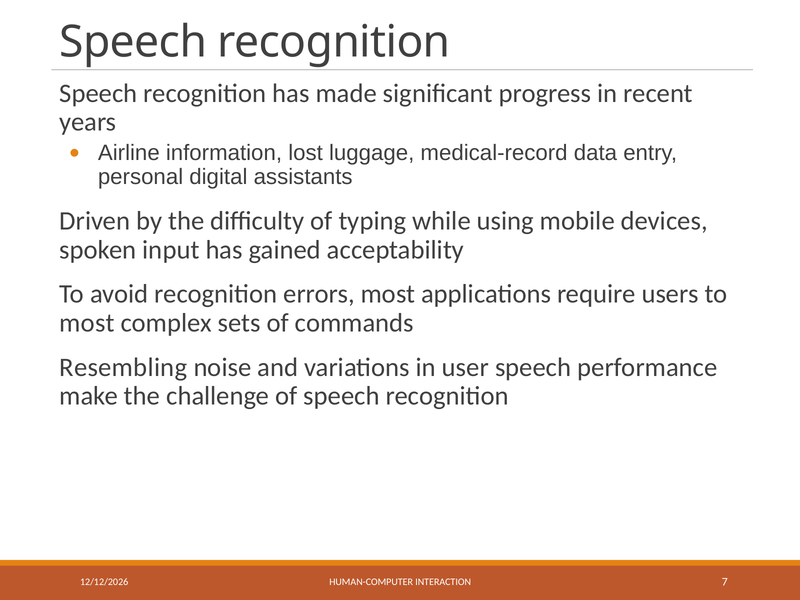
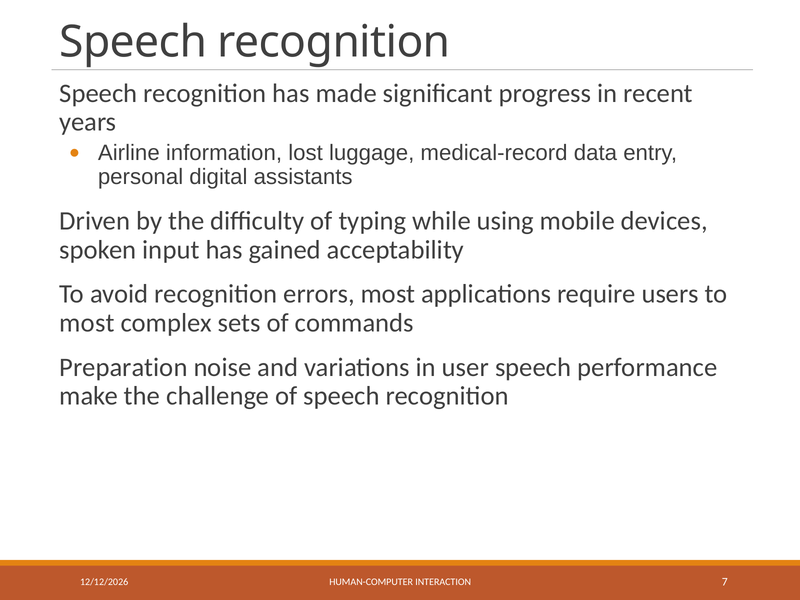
Resembling: Resembling -> Preparation (123, 367)
